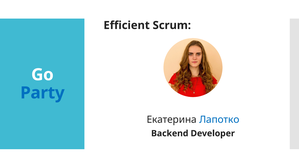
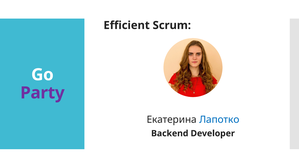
Party colour: blue -> purple (42, 93)
